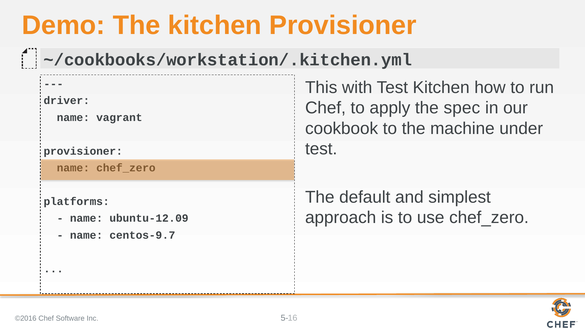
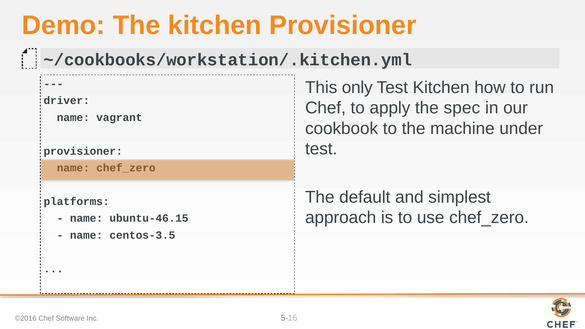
with: with -> only (357, 87)
ubuntu-12.09: ubuntu-12.09 -> ubuntu-46.15 (149, 218)
centos-9.7: centos-9.7 -> centos-3.5 (142, 235)
